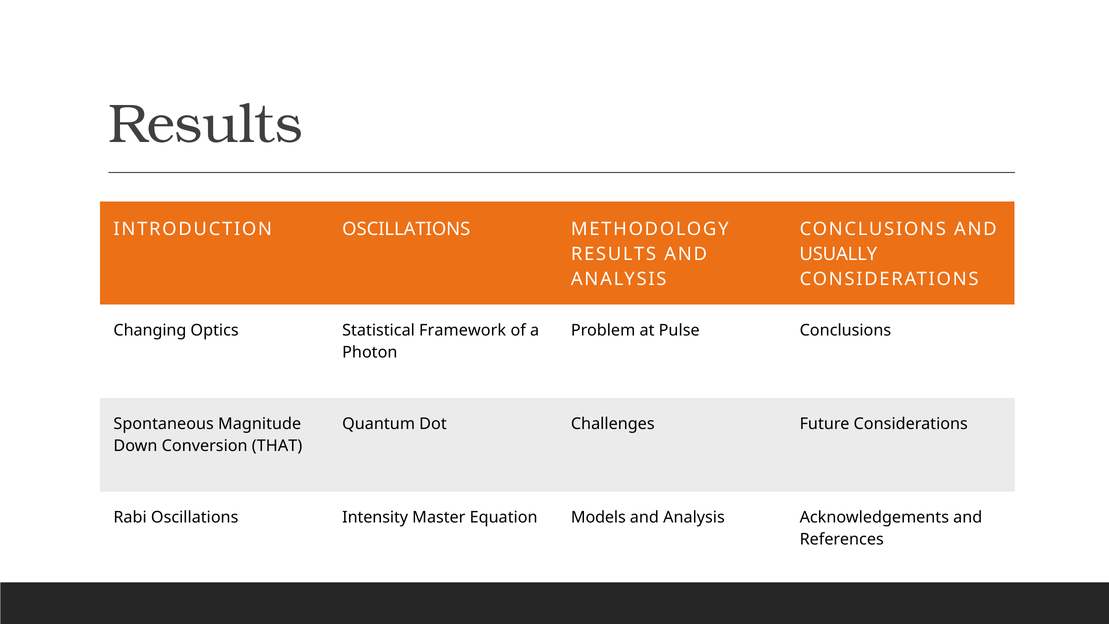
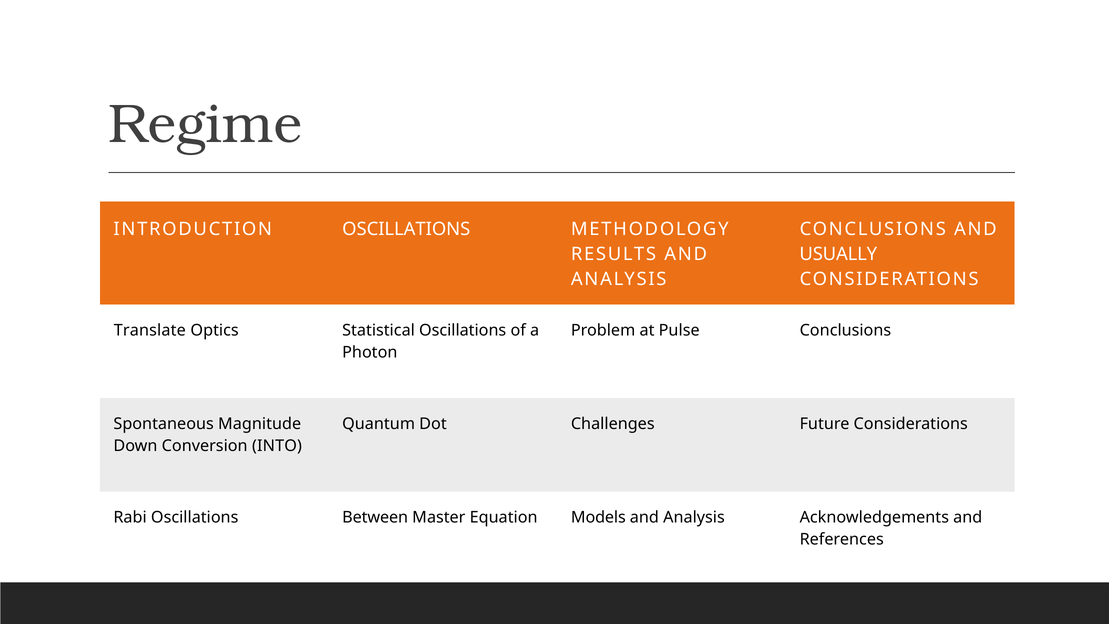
Results: Results -> Regime (205, 124)
Changing: Changing -> Translate (150, 330)
Statistical Framework: Framework -> Oscillations (463, 330)
THAT: THAT -> INTO (277, 446)
Intensity: Intensity -> Between (375, 517)
